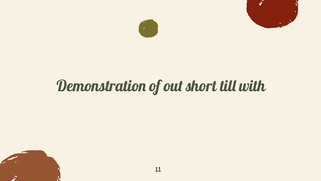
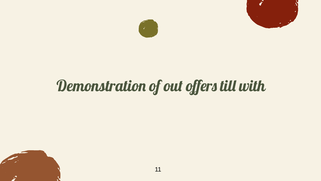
short: short -> offers (202, 86)
